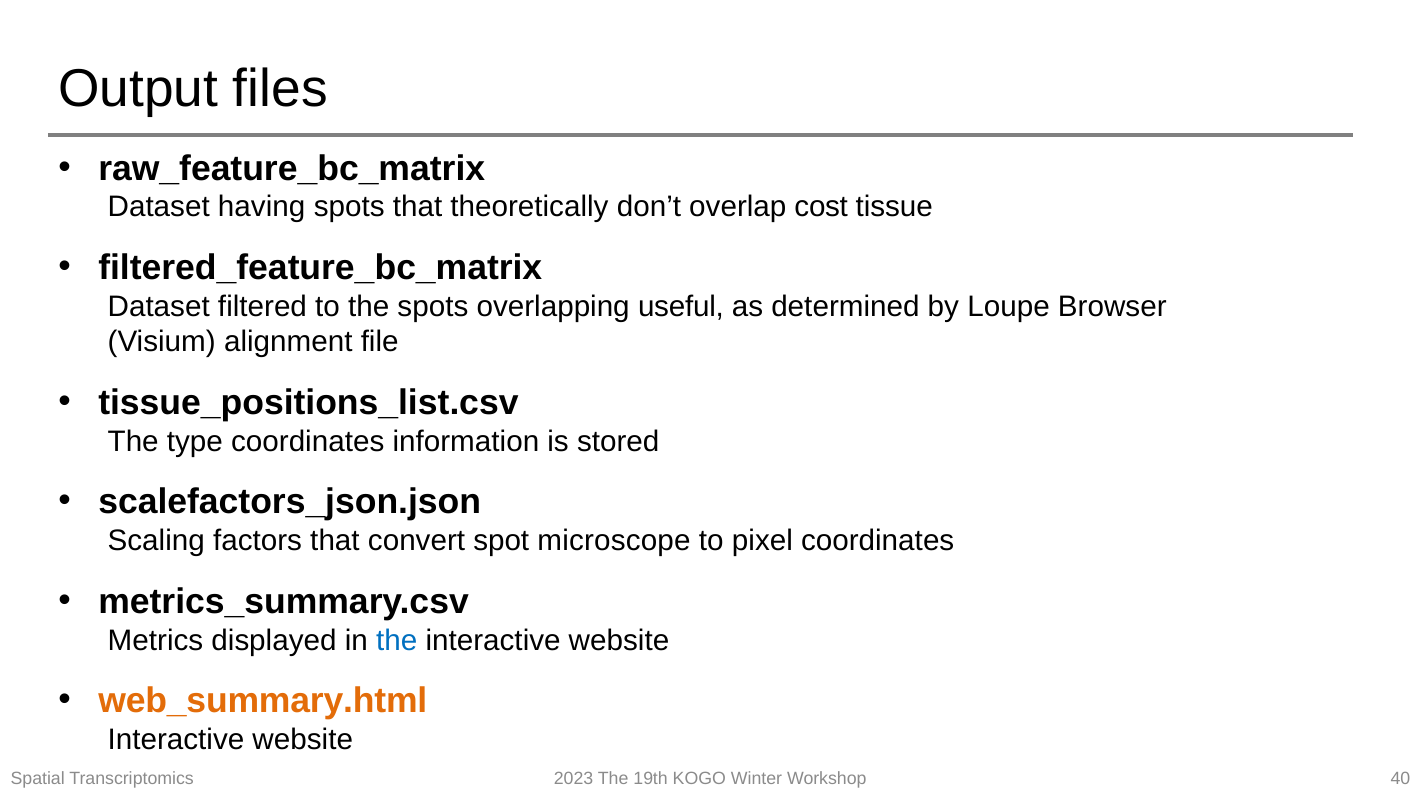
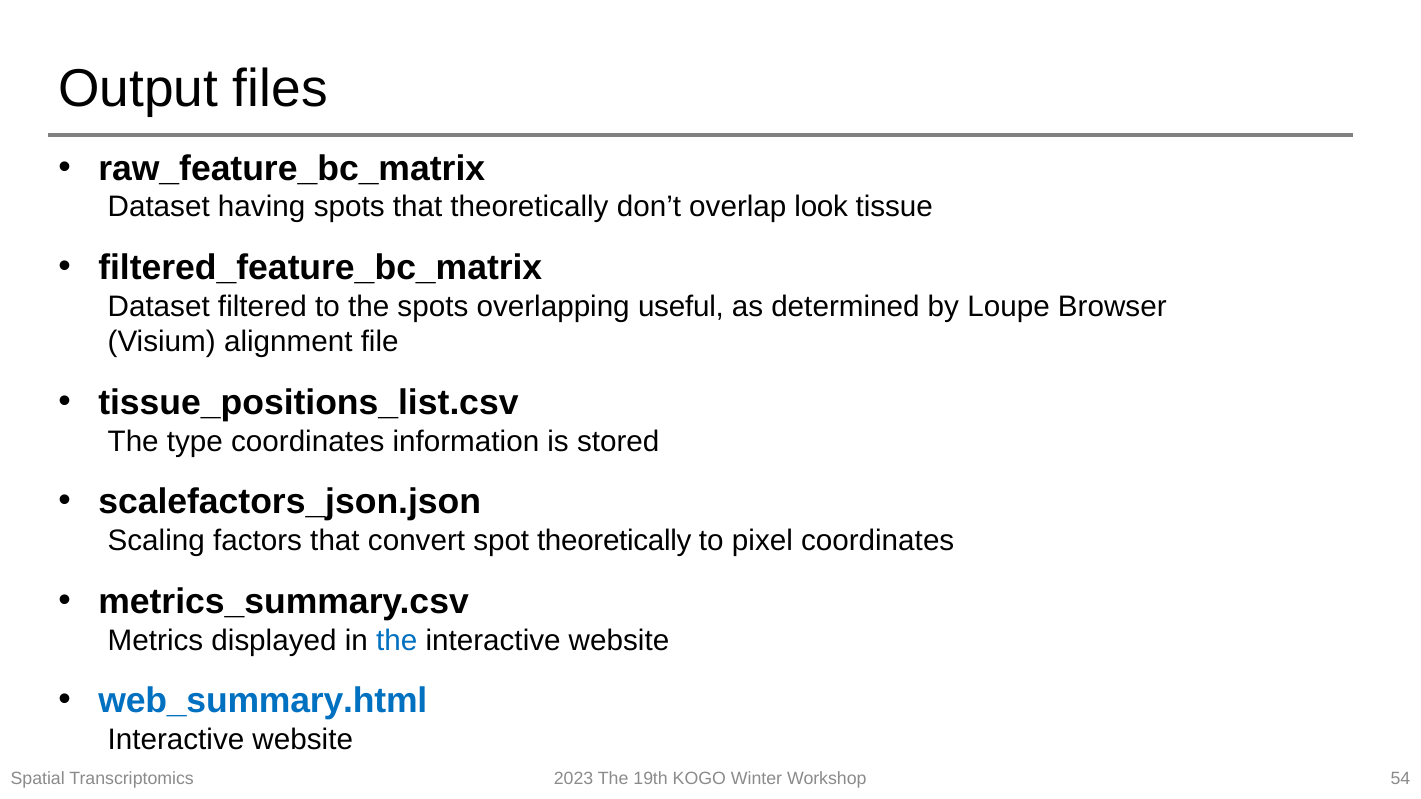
cost: cost -> look (821, 207)
spot microscope: microscope -> theoretically (614, 541)
web_summary.html colour: orange -> blue (263, 701)
40: 40 -> 54 (1400, 779)
